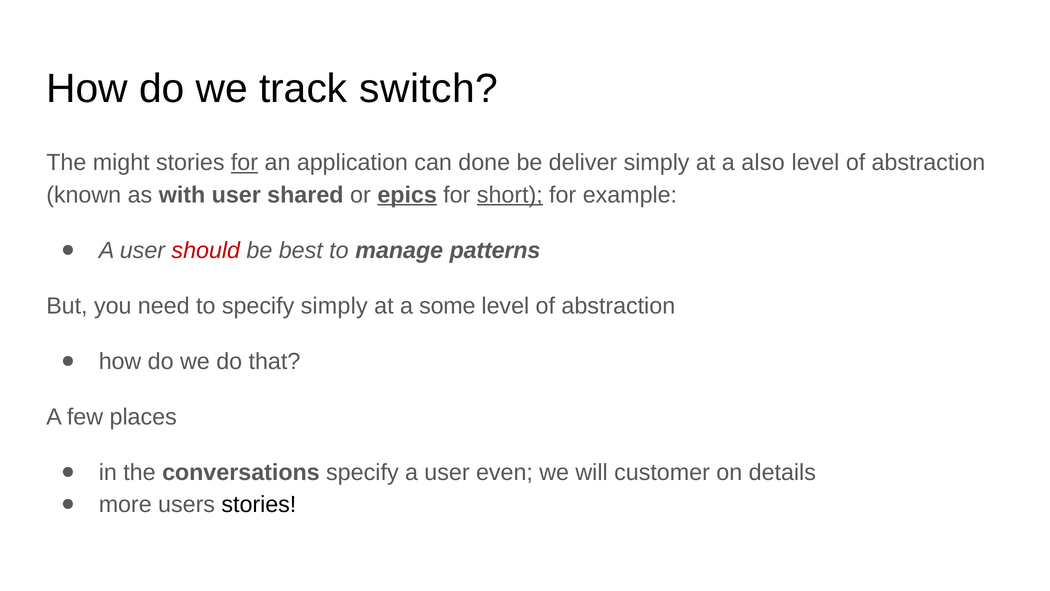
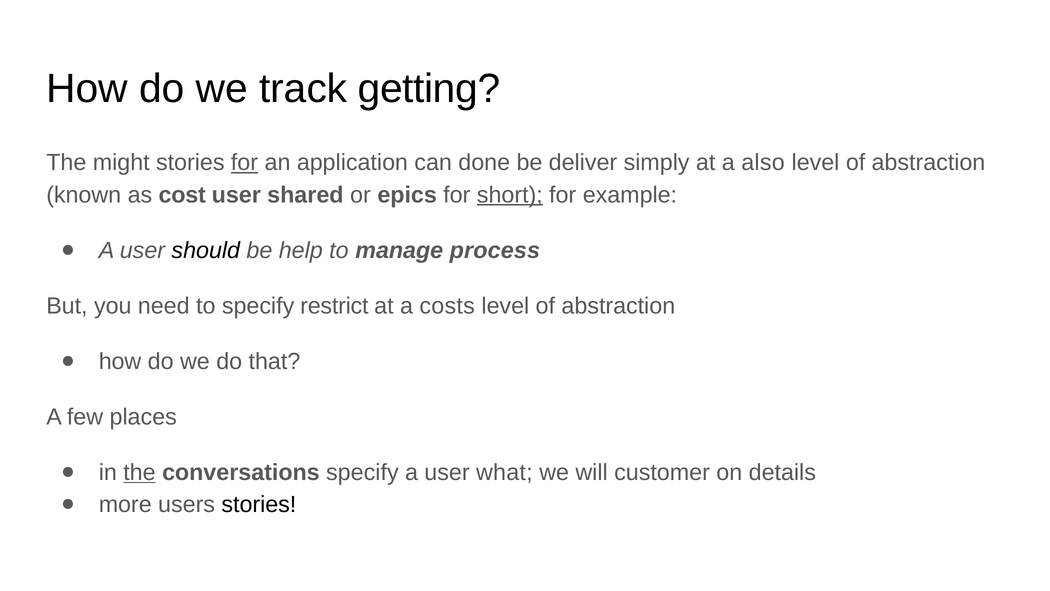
switch: switch -> getting (429, 89)
with: with -> cost (182, 195)
epics underline: present -> none (407, 195)
should colour: red -> black (206, 250)
best: best -> help (301, 250)
patterns: patterns -> process (495, 250)
specify simply: simply -> restrict (334, 306)
some: some -> costs (447, 306)
the underline: none -> present (139, 472)
even: even -> what (504, 472)
